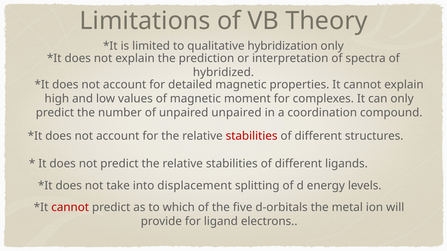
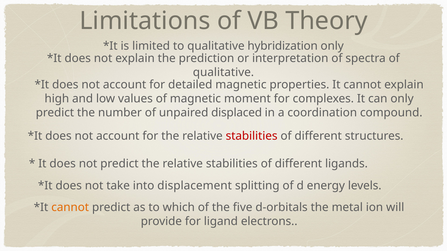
hybridized: hybridized -> qualitative (223, 73)
unpaired unpaired: unpaired -> displaced (237, 113)
cannot colour: red -> orange (70, 208)
